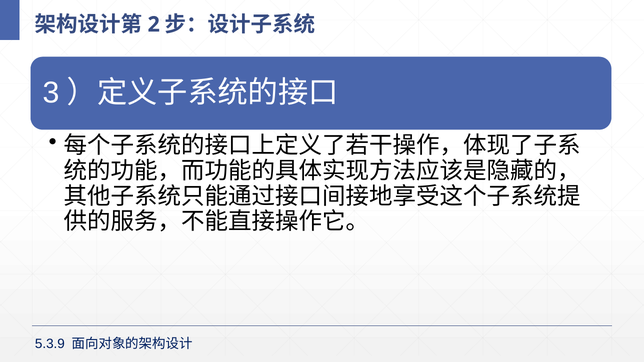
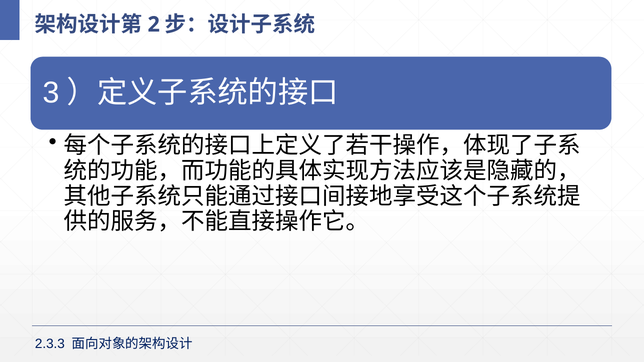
5.3.9: 5.3.9 -> 2.3.3 (50, 344)
